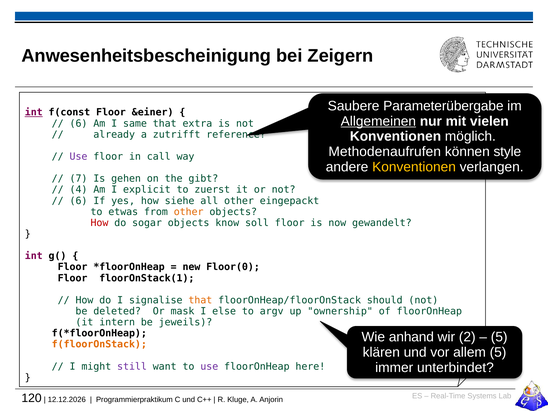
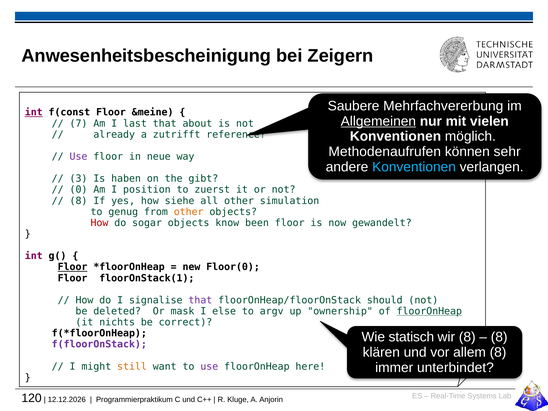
Parameterübergabe: Parameterübergabe -> Mehrfachvererbung (443, 106)
&einer: &einer -> &meine (153, 112)
6: 6 -> 7 (79, 123)
same: same -> last (135, 123)
extra: extra -> about (197, 123)
style: style -> sehr (507, 152)
call: call -> neue (159, 157)
Konventionen colour: yellow -> light blue (414, 167)
7: 7 -> 3 (79, 179)
gehen: gehen -> haben (126, 179)
4: 4 -> 0 (79, 190)
explicit: explicit -> position (147, 190)
6: 6 -> 8 (79, 201)
eingepackt: eingepackt -> simulation (290, 201)
etwas: etwas -> genug (123, 212)
soll: soll -> been (257, 223)
Floor underline: none -> present (73, 267)
that colour: orange -> purple (200, 300)
floorOnHeap underline: none -> present (429, 311)
intern: intern -> nichts (117, 322)
jeweils: jeweils -> correct (185, 322)
anhand: anhand -> statisch (411, 337)
wir 2: 2 -> 8 (467, 337)
5: 5 -> 8 (499, 337)
f(floorOnStack colour: orange -> purple (99, 344)
allem 5: 5 -> 8 (498, 352)
still colour: purple -> orange (132, 366)
